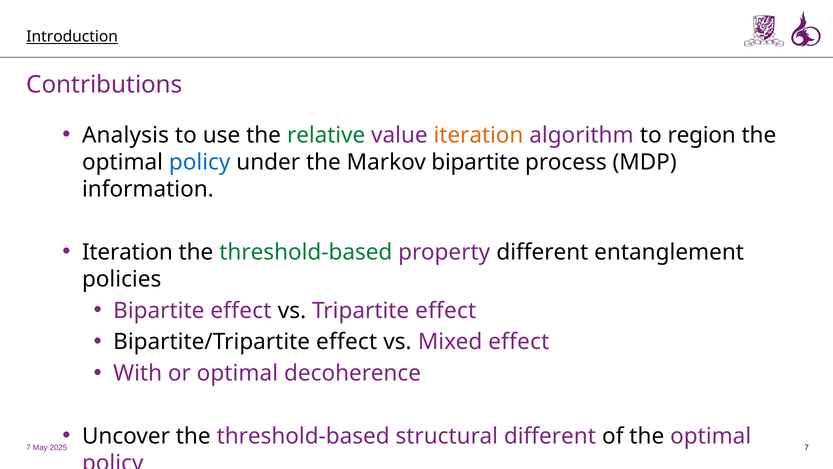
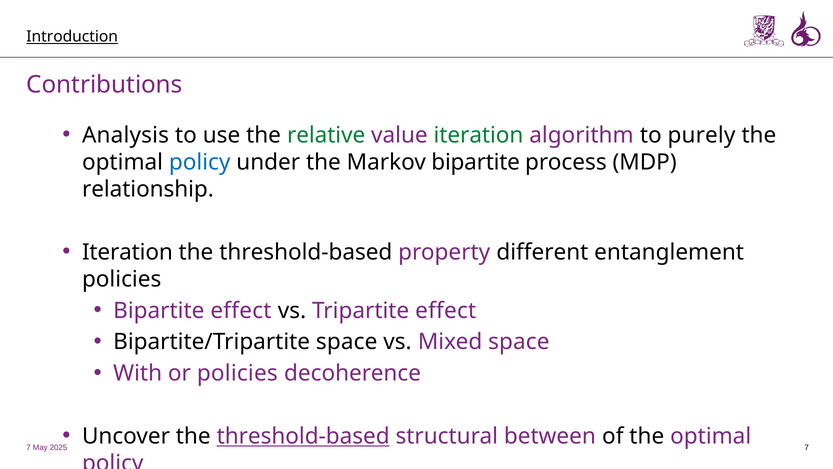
iteration colour: orange -> green (478, 135)
region: region -> purely (702, 135)
information: information -> relationship (148, 189)
threshold-based colour: green -> black (306, 252)
Bipartite/Tripartite effect: effect -> space (347, 342)
Mixed effect: effect -> space (519, 342)
or optimal: optimal -> policies (237, 373)
threshold-based underline: none -> present (303, 436)
structural different: different -> between (550, 436)
